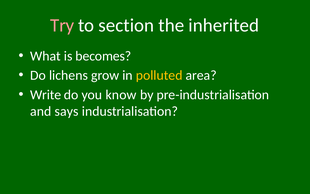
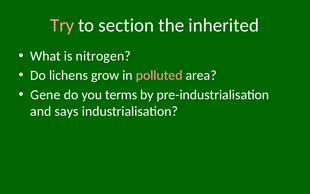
becomes: becomes -> nitrogen (103, 56)
polluted colour: yellow -> pink (159, 75)
Write: Write -> Gene (45, 95)
know: know -> terms (121, 95)
